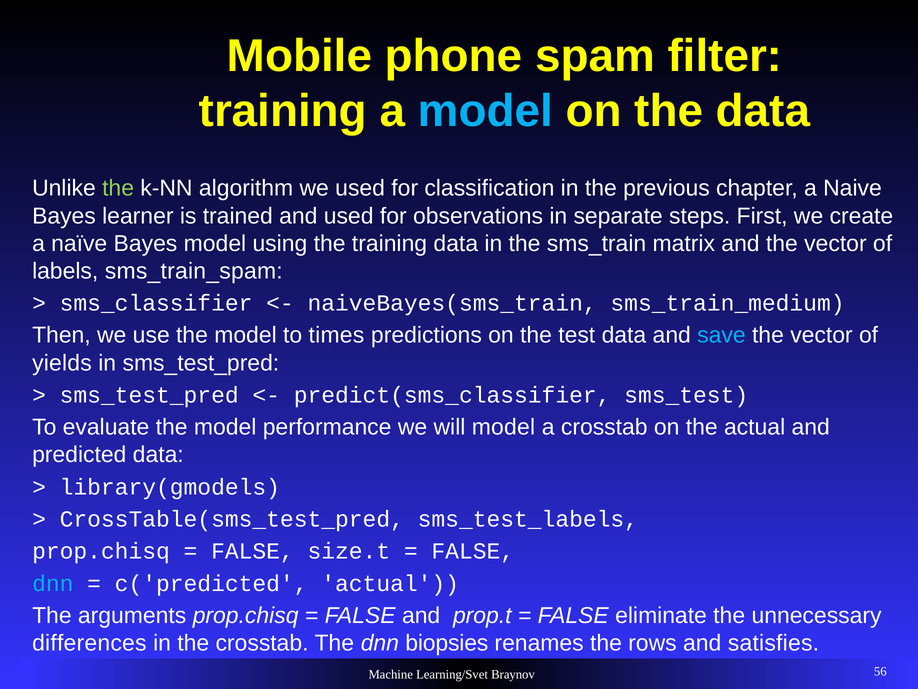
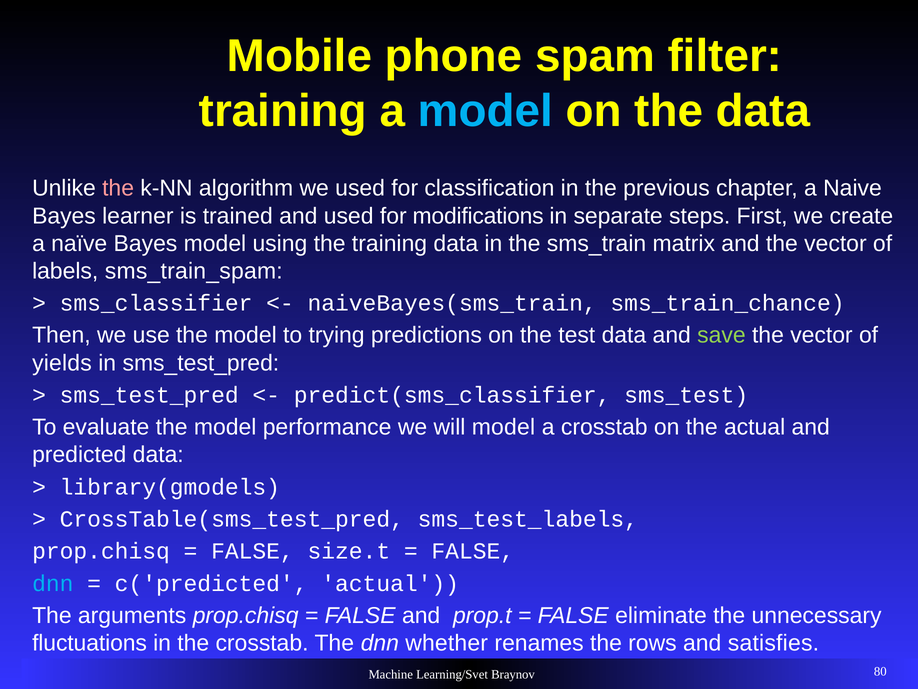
the colour: light green -> pink (118, 188)
observations: observations -> modifications (478, 216)
sms_train_medium: sms_train_medium -> sms_train_chance (728, 303)
times: times -> trying (337, 335)
save colour: light blue -> light green (721, 335)
differences: differences -> fluctuations (90, 643)
biopsies: biopsies -> whether (447, 643)
56: 56 -> 80 (880, 671)
